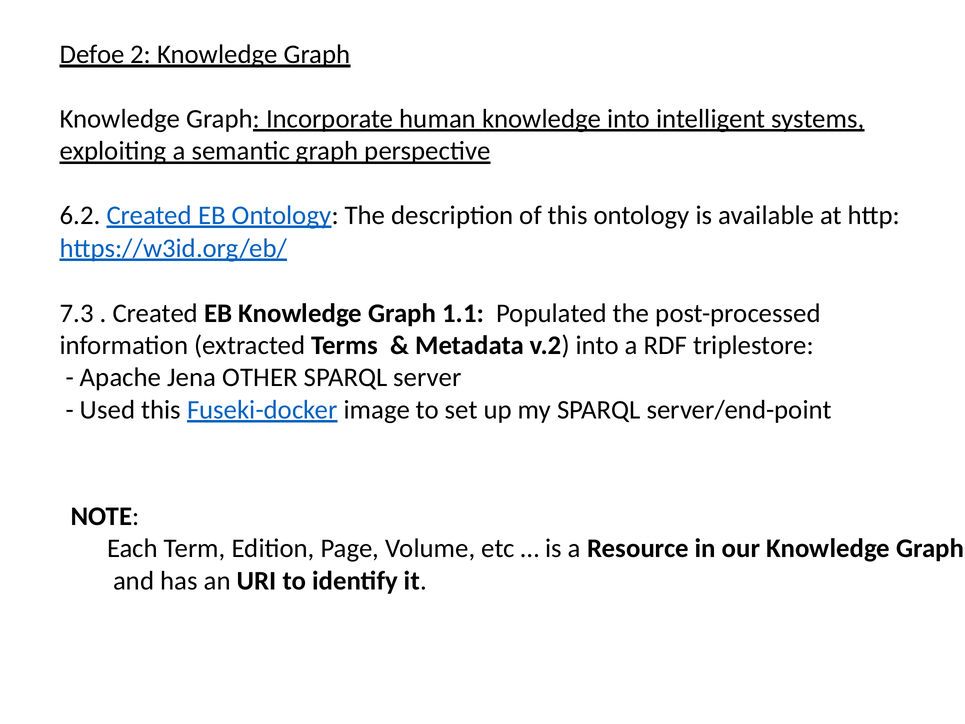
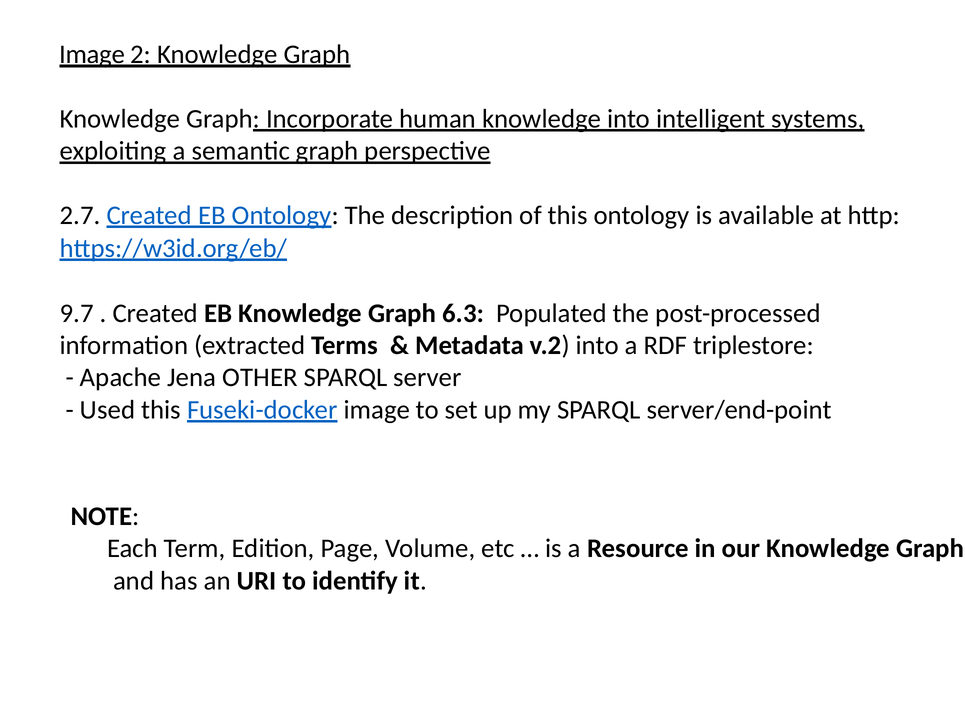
Defoe: Defoe -> Image (92, 54)
6.2: 6.2 -> 2.7 (80, 215)
7.3: 7.3 -> 9.7 (77, 313)
1.1: 1.1 -> 6.3 (463, 313)
